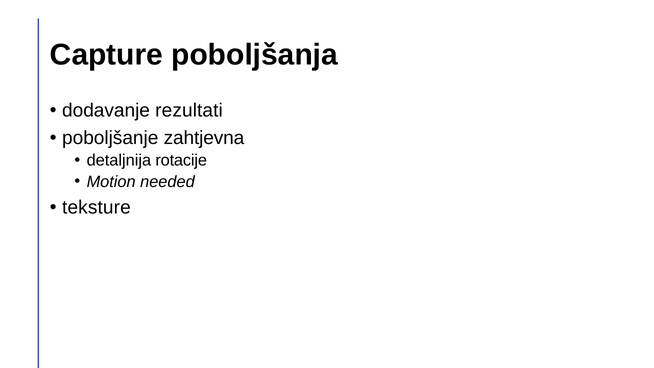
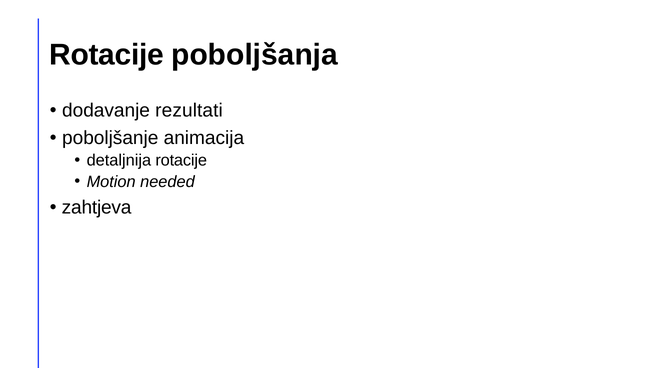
Capture: Capture -> Rotacije (107, 55)
zahtjevna: zahtjevna -> animacija (204, 138)
teksture: teksture -> zahtjeva (97, 208)
